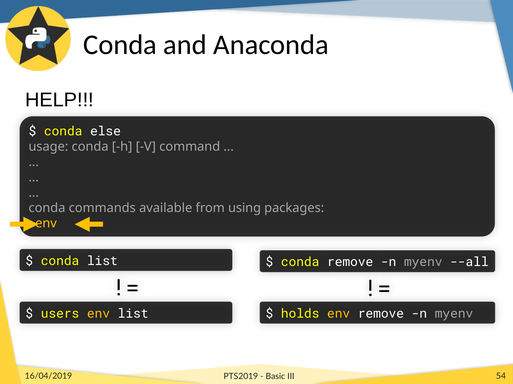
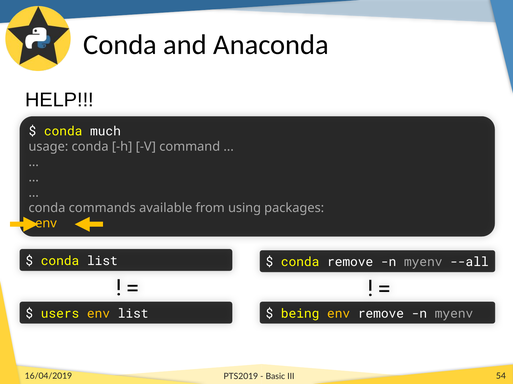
else: else -> much (105, 131)
holds: holds -> being (300, 314)
